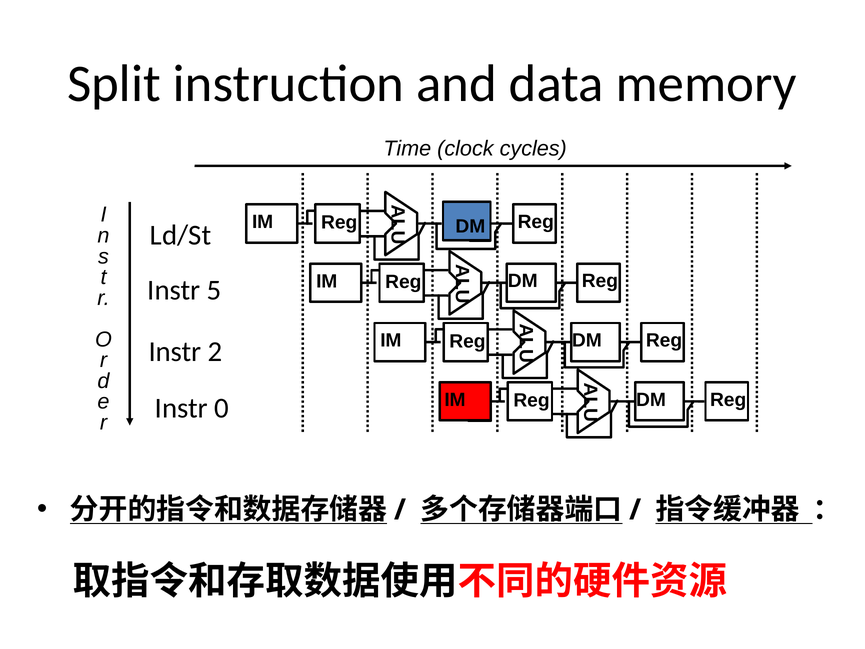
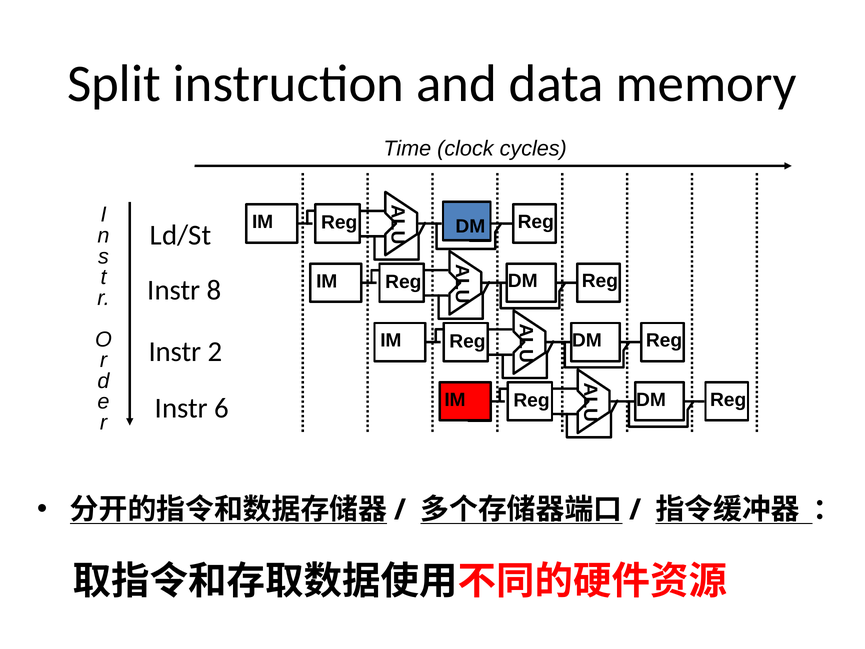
5: 5 -> 8 (214, 290)
0: 0 -> 6 (222, 408)
